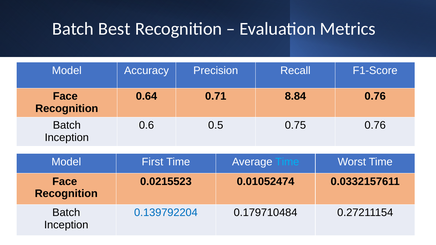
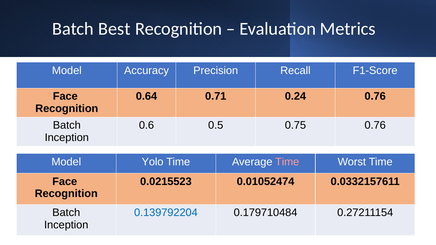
8.84: 8.84 -> 0.24 (295, 96)
First: First -> Yolo (153, 162)
Time colour: light blue -> pink (287, 162)
